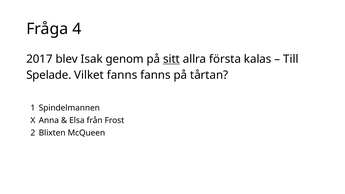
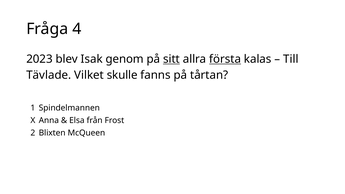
2017: 2017 -> 2023 (39, 59)
första underline: none -> present (225, 59)
Spelade: Spelade -> Tävlade (49, 75)
Vilket fanns: fanns -> skulle (122, 75)
